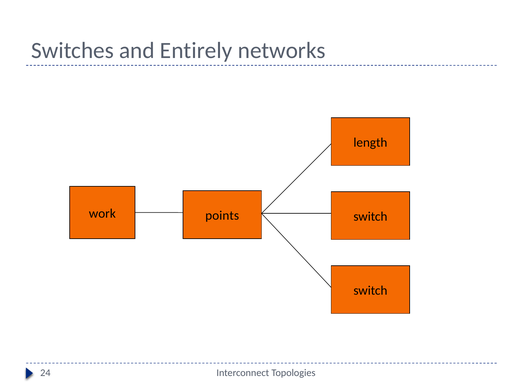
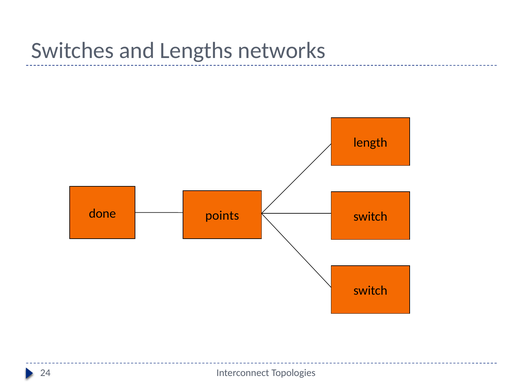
Entirely: Entirely -> Lengths (196, 50)
work: work -> done (102, 214)
